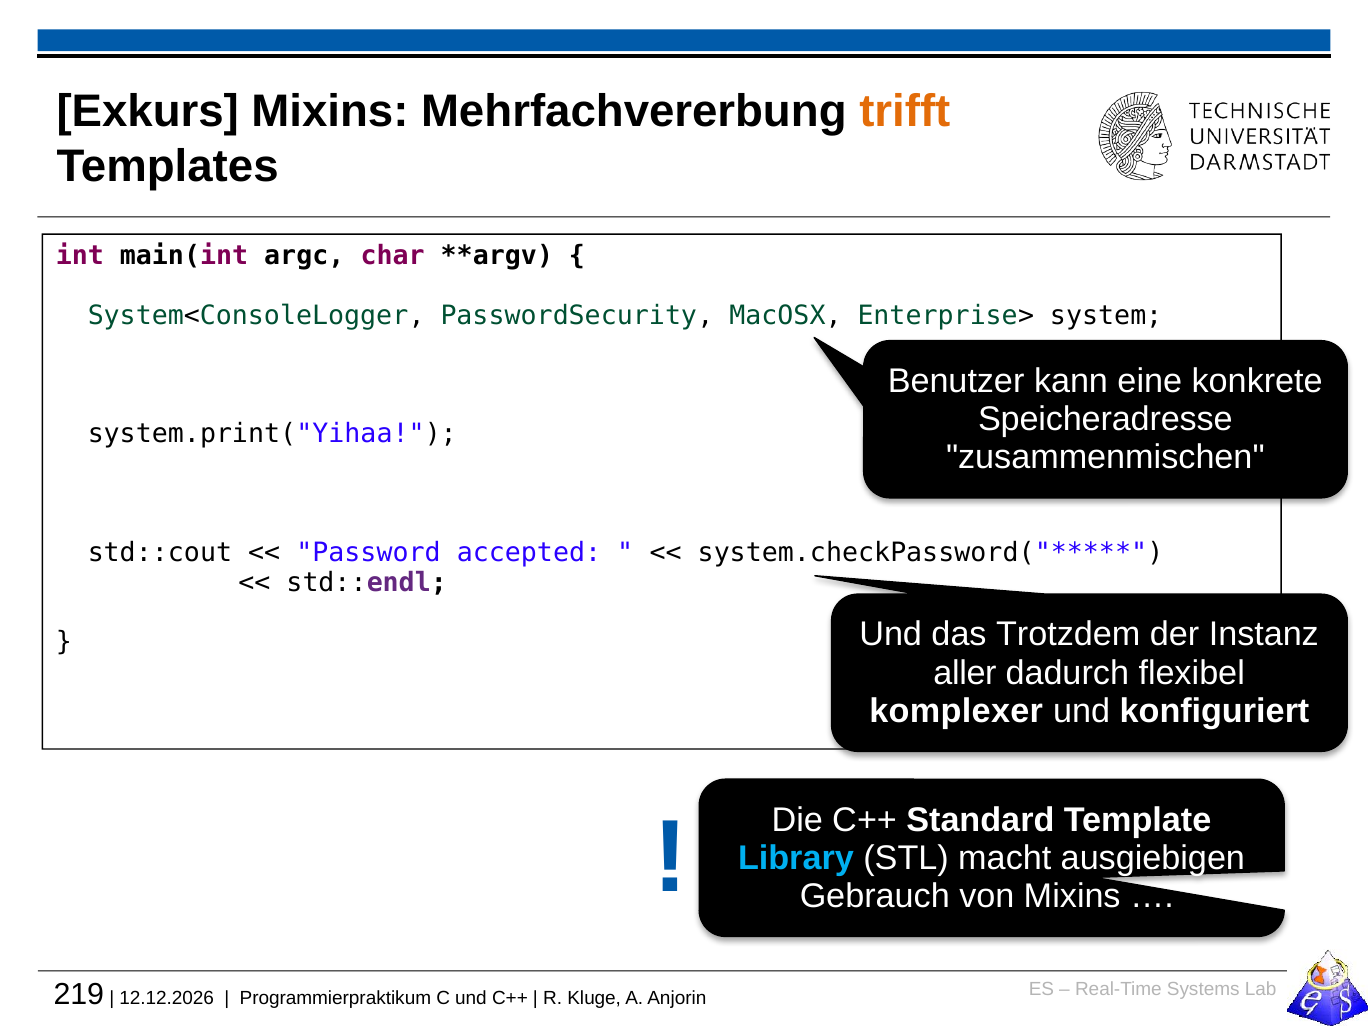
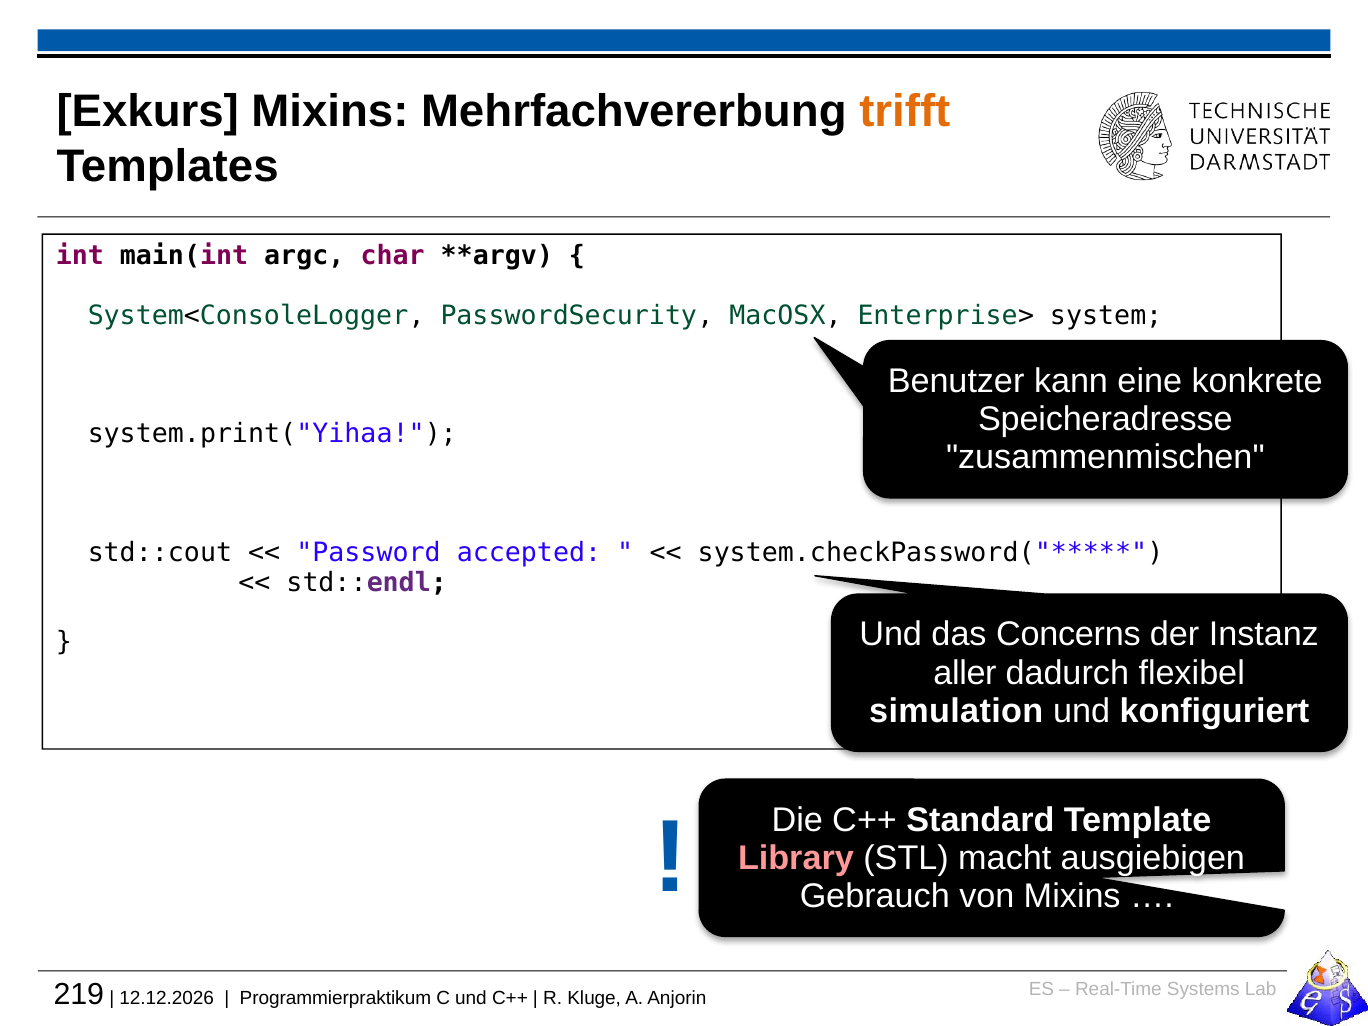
Trotzdem: Trotzdem -> Concerns (1068, 635)
komplexer: komplexer -> simulation (956, 711)
Library colour: light blue -> pink (796, 858)
